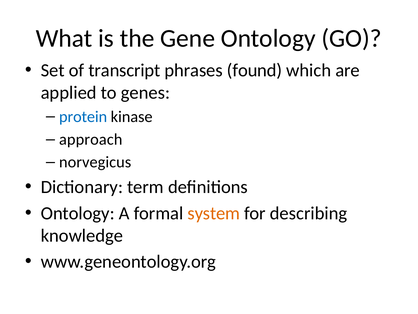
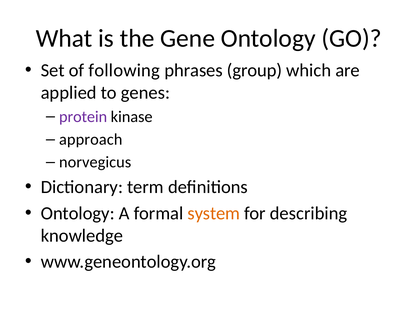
transcript: transcript -> following (124, 70)
found: found -> group (255, 70)
protein colour: blue -> purple (83, 117)
